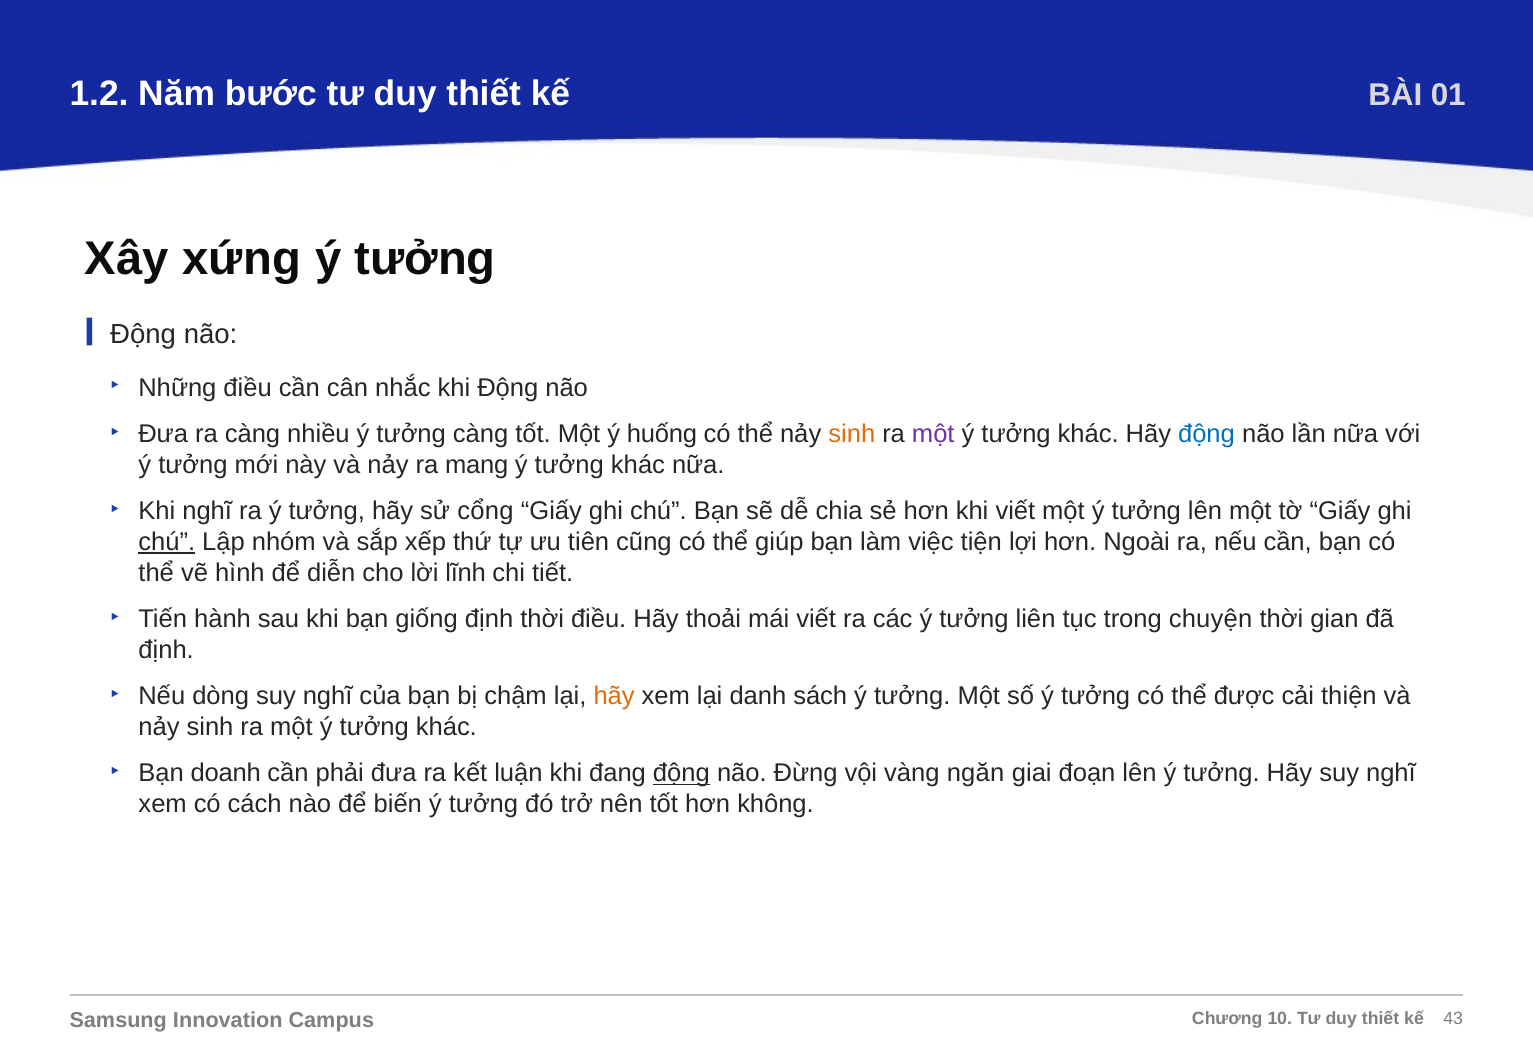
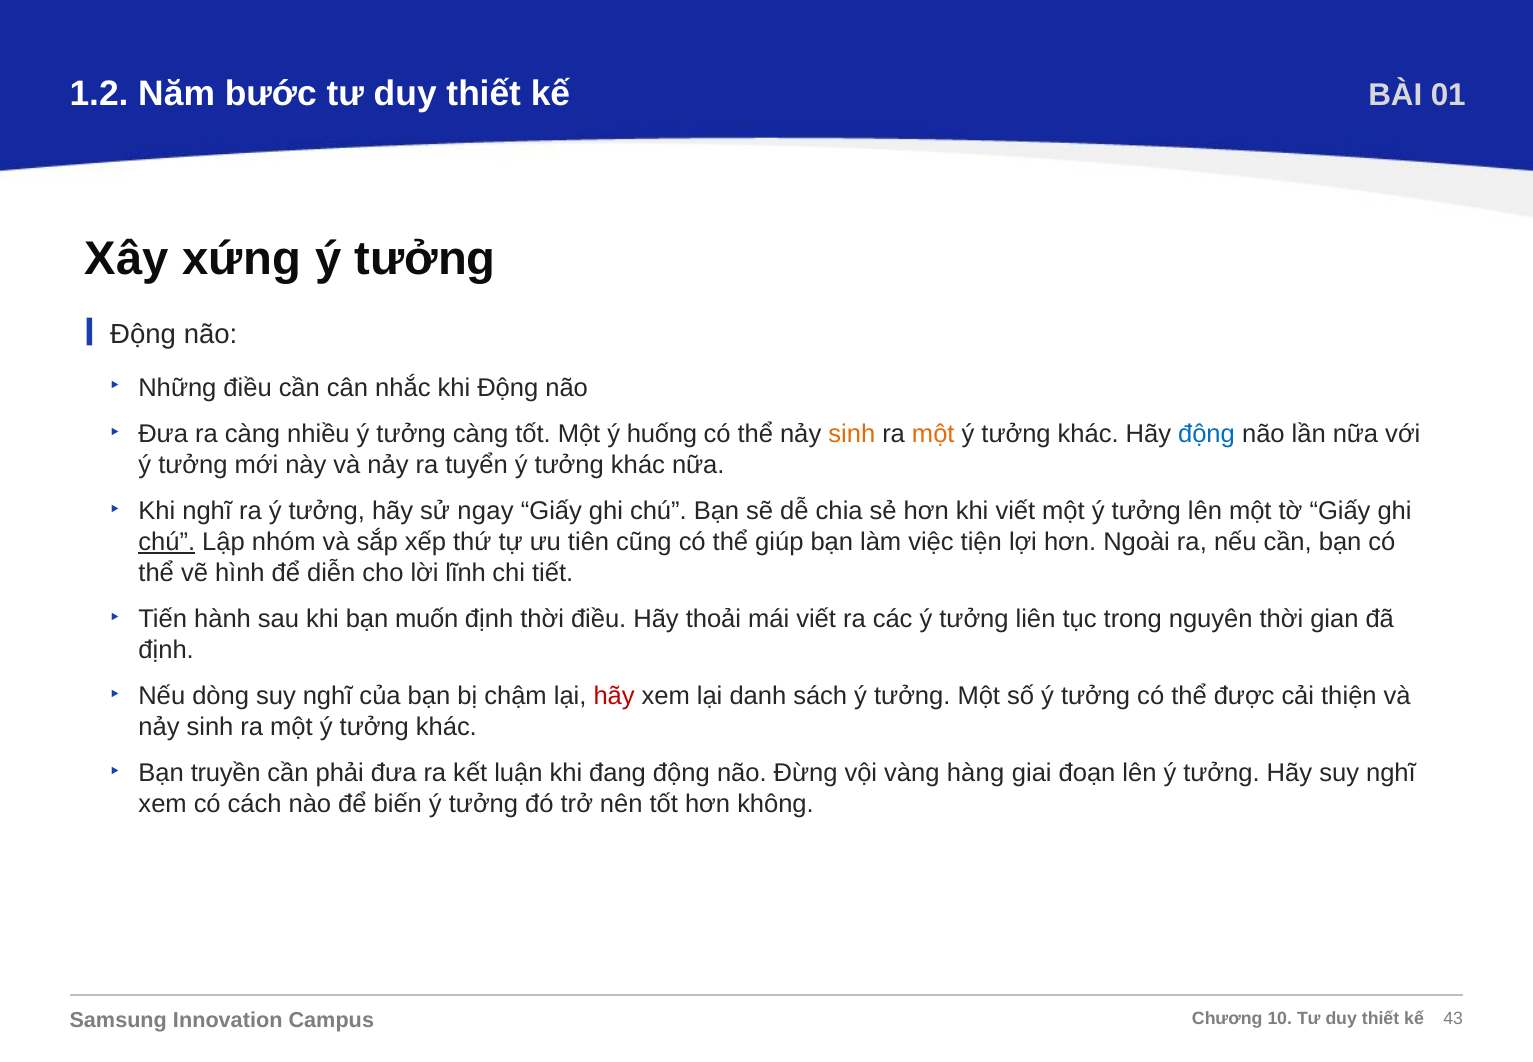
một colour: purple -> orange (933, 434)
mang: mang -> tuyển (477, 465)
cổng: cổng -> ngay (485, 511)
giống: giống -> muốn (427, 619)
chuyện: chuyện -> nguyên (1211, 619)
hãy colour: orange -> red (614, 696)
doanh: doanh -> truyền (226, 773)
động underline: present -> none (681, 773)
ngăn: ngăn -> hàng (976, 773)
